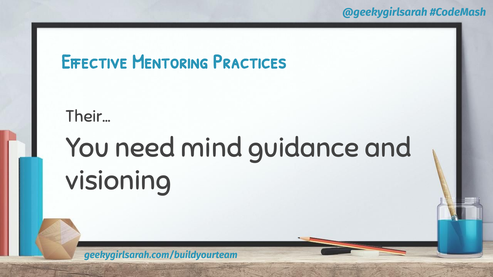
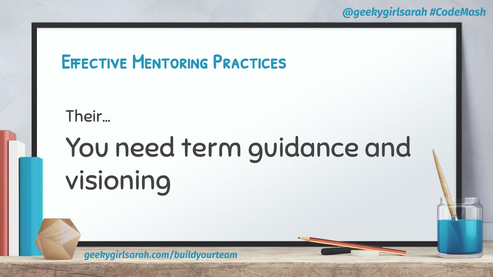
mind: mind -> term (211, 148)
